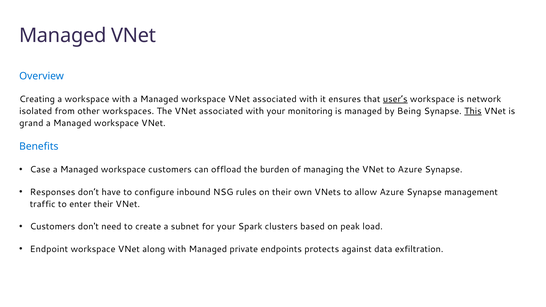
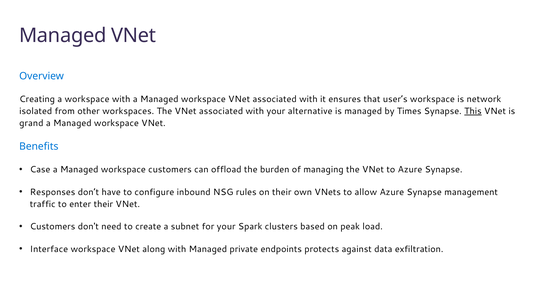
user’s underline: present -> none (395, 99)
monitoring: monitoring -> alternative (310, 111)
Being: Being -> Times (409, 111)
Endpoint: Endpoint -> Interface (49, 249)
